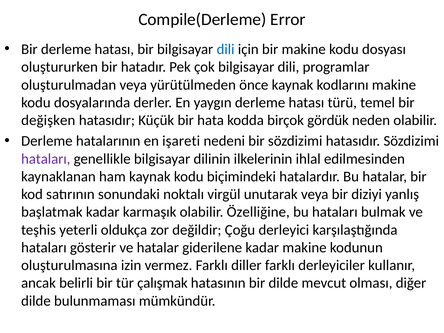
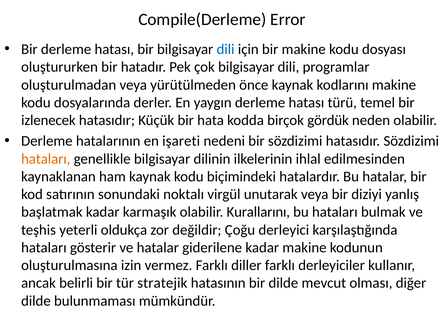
değişken: değişken -> izlenecek (48, 120)
hataları colour: purple -> orange (46, 159)
Özelliğine: Özelliğine -> Kurallarını (258, 212)
çalışmak: çalışmak -> stratejik (162, 283)
